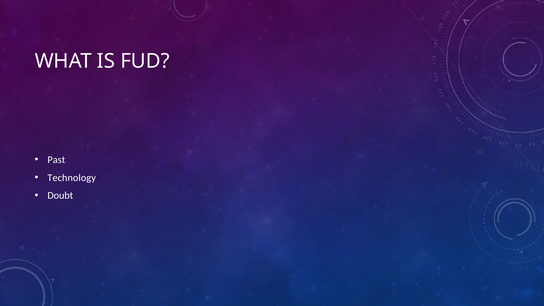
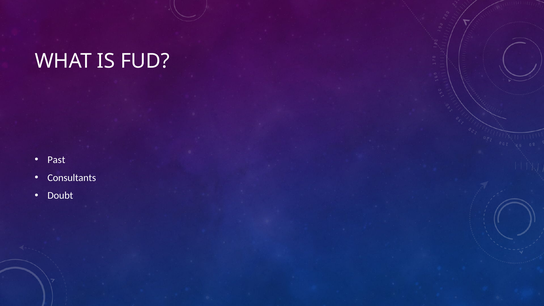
Technology: Technology -> Consultants (72, 178)
